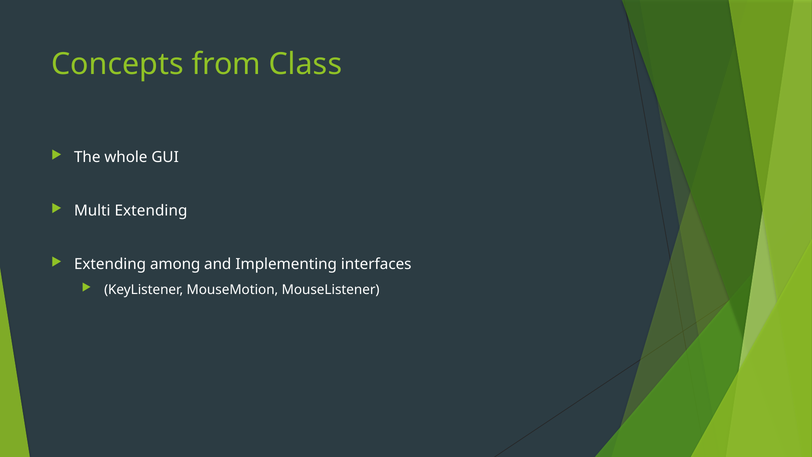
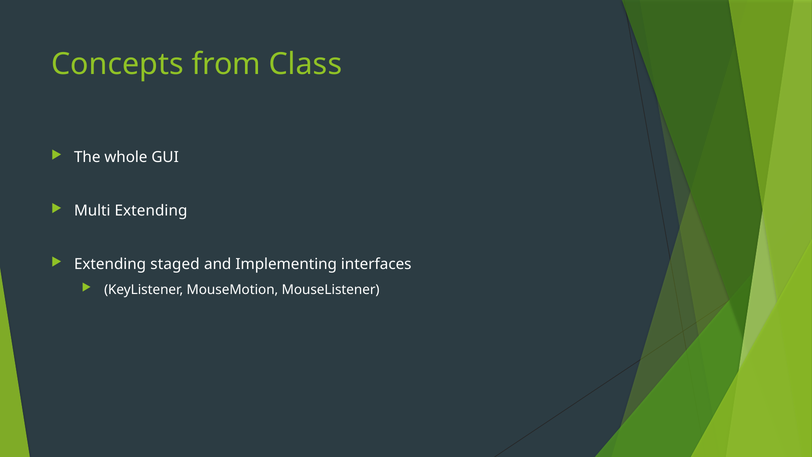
among: among -> staged (175, 264)
